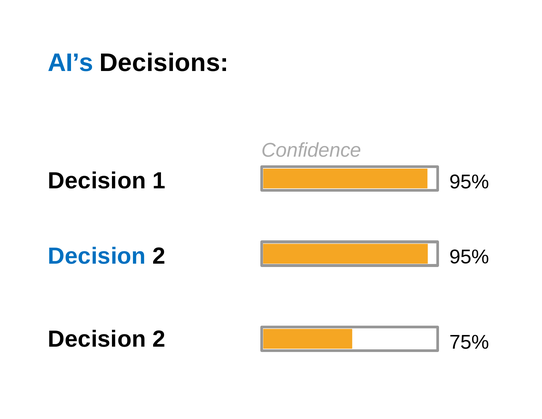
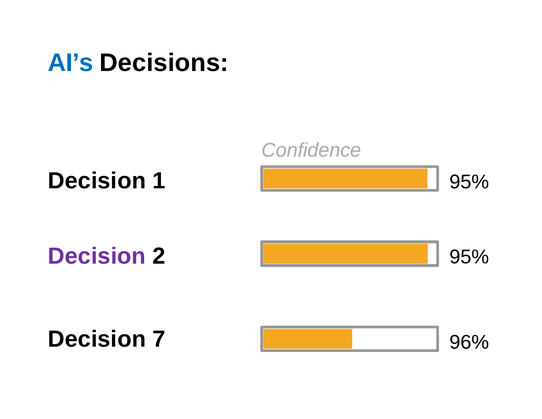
Decision colour: blue -> purple (97, 256)
2: 2 -> 7 (159, 339)
75%: 75% -> 96% (469, 342)
